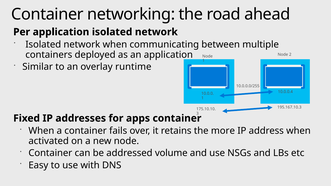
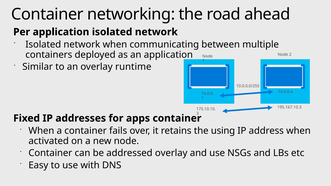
more: more -> using (223, 131)
addressed volume: volume -> overlay (171, 153)
